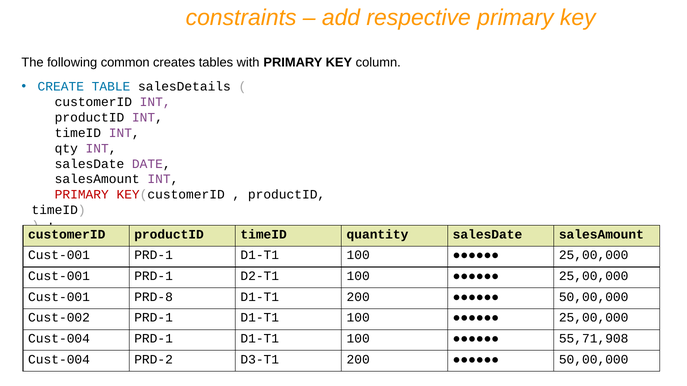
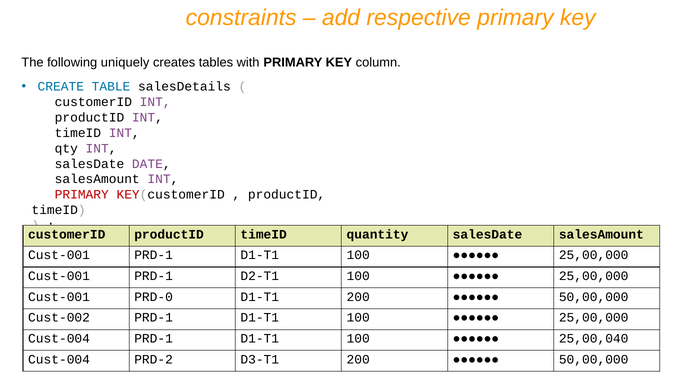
common: common -> uniquely (125, 62)
PRD-8: PRD-8 -> PRD-0 (154, 297)
55,71,908: 55,71,908 -> 25,00,040 (594, 339)
